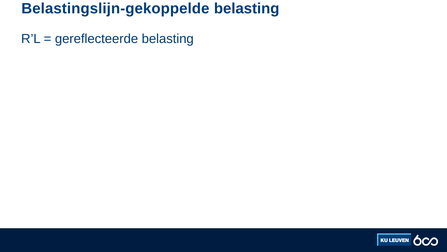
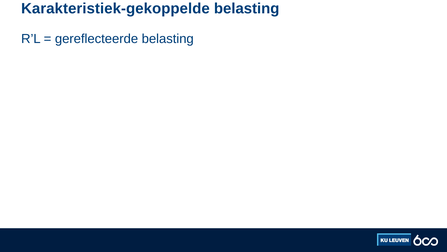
Belastingslijn-gekoppelde: Belastingslijn-gekoppelde -> Karakteristiek-gekoppelde (115, 9)
